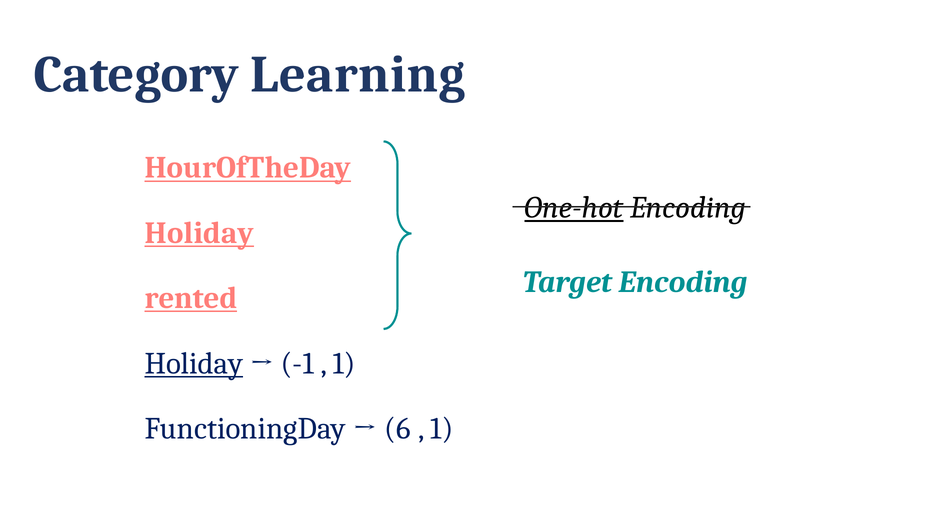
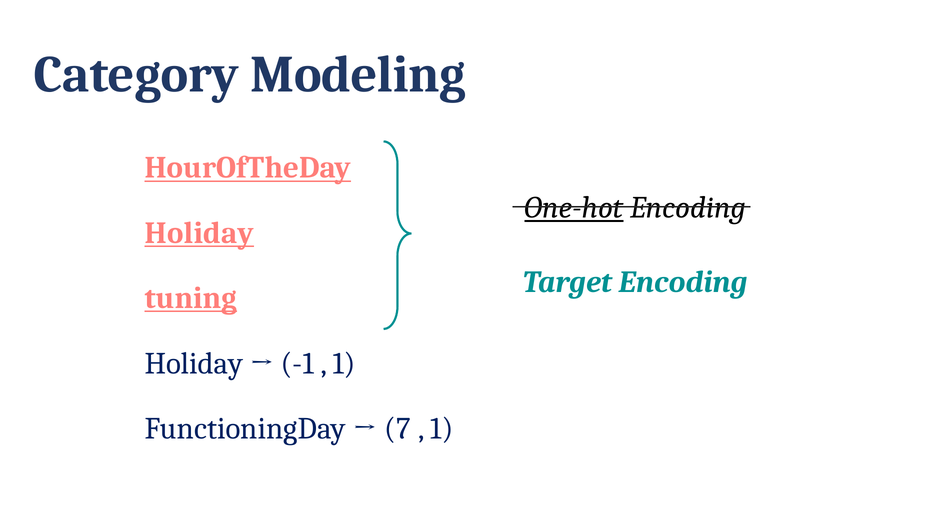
Learning: Learning -> Modeling (358, 74)
rented: rented -> tuning (191, 298)
Holiday underline: present -> none (194, 364)
6: 6 -> 7 (397, 429)
